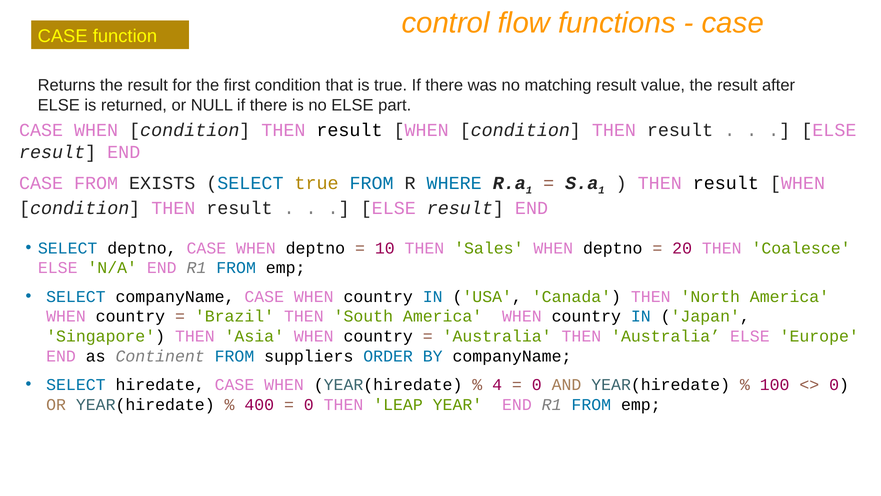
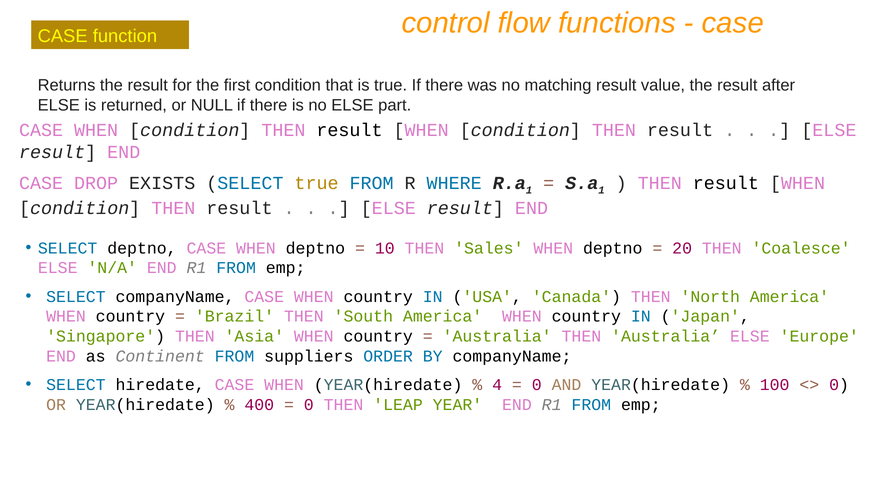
CASE FROM: FROM -> DROP (96, 183)
